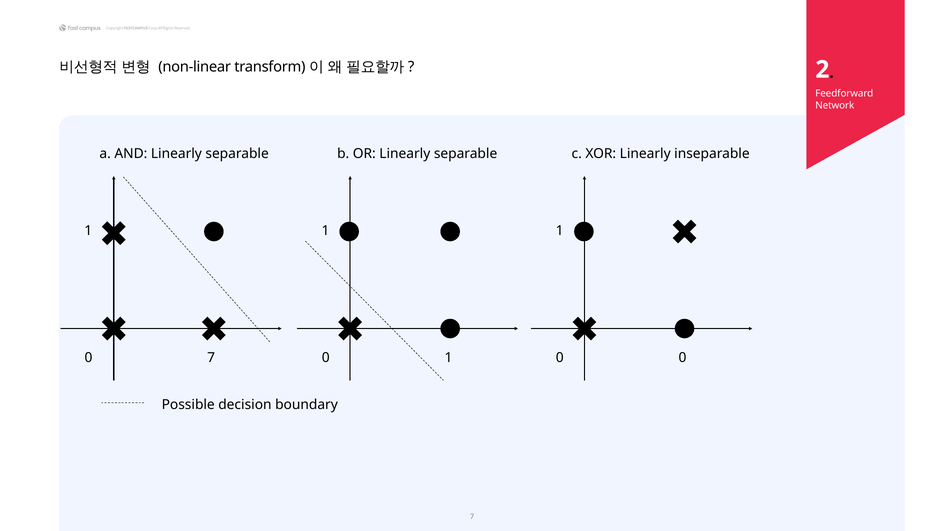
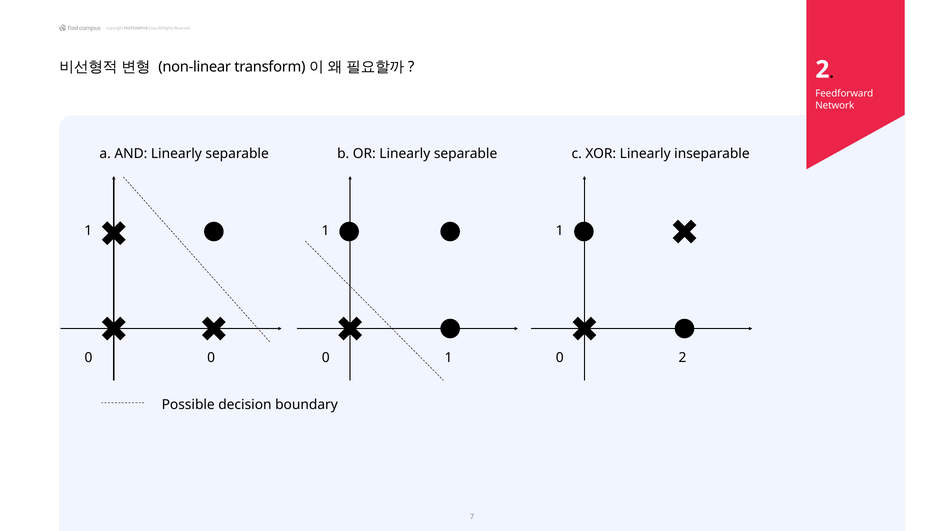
0 7: 7 -> 0 (211, 358)
0 0: 0 -> 2 (682, 358)
